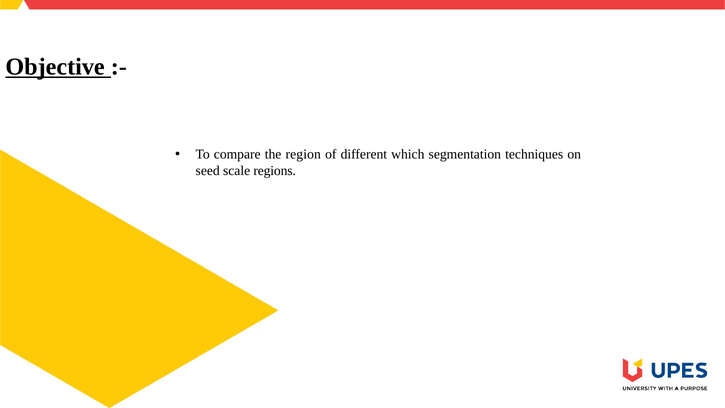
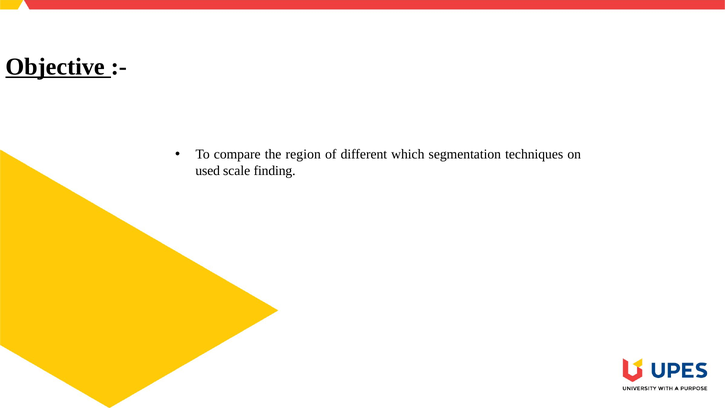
seed: seed -> used (208, 171)
regions: regions -> finding (275, 171)
